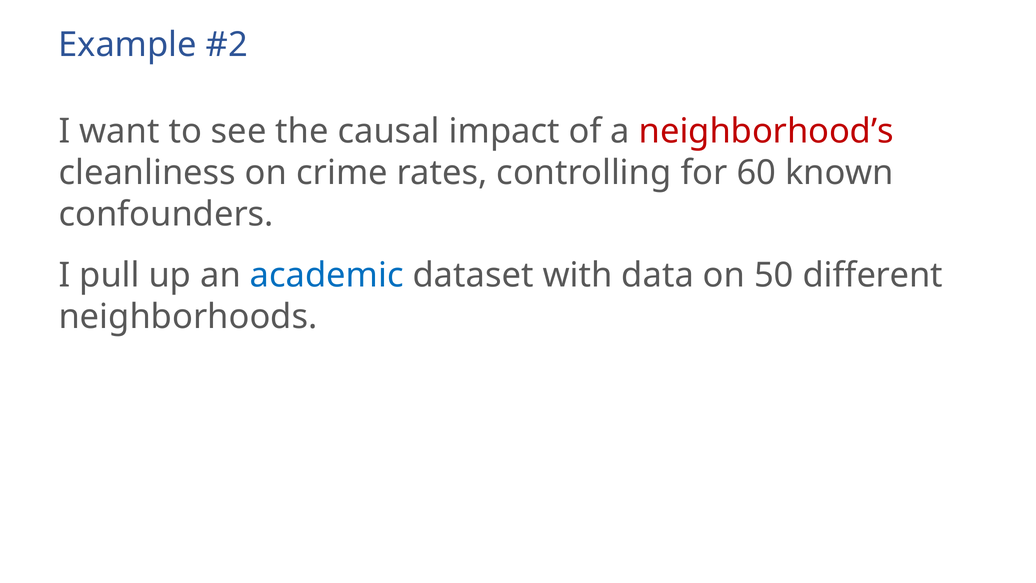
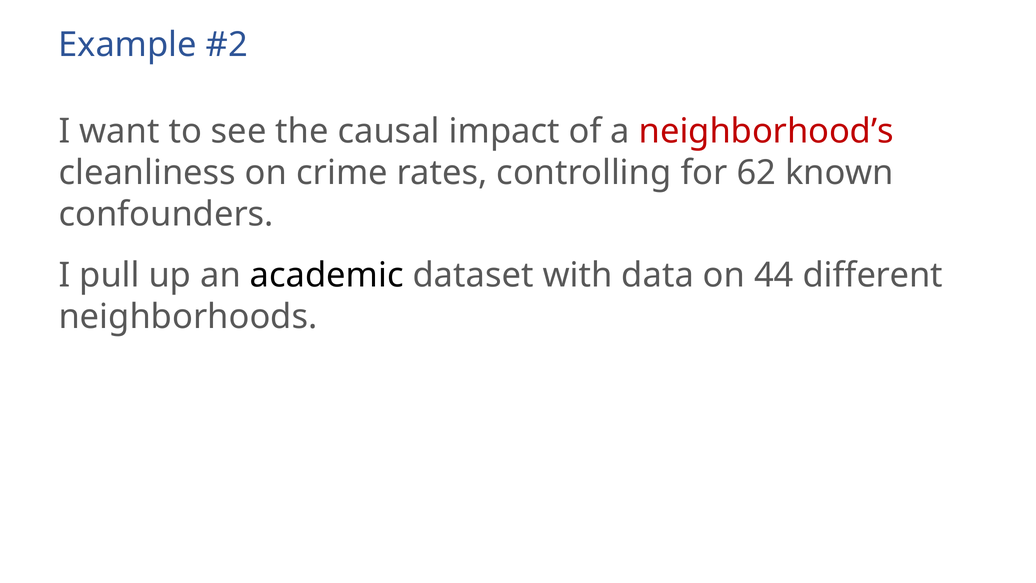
60: 60 -> 62 (756, 173)
academic colour: blue -> black (327, 275)
50: 50 -> 44 (774, 275)
